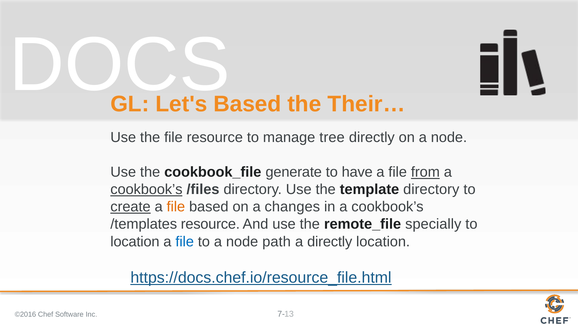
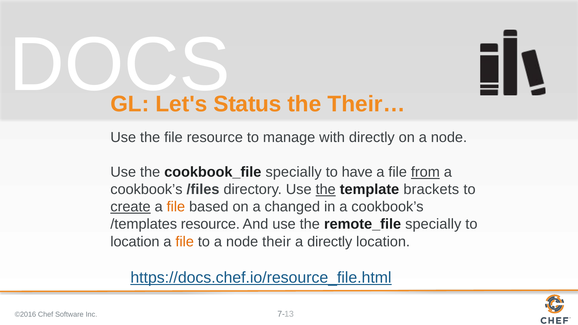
Based: Based -> Status (247, 104)
tree: tree -> with (332, 138)
cookbook_file generate: generate -> specially (294, 172)
cookbook’s underline: present -> none (146, 190)
the underline: none -> present (326, 190)
template directory: directory -> brackets (431, 190)
changes: changes -> changed (292, 207)
file colour: blue -> orange (185, 242)
path: path -> their (277, 242)
